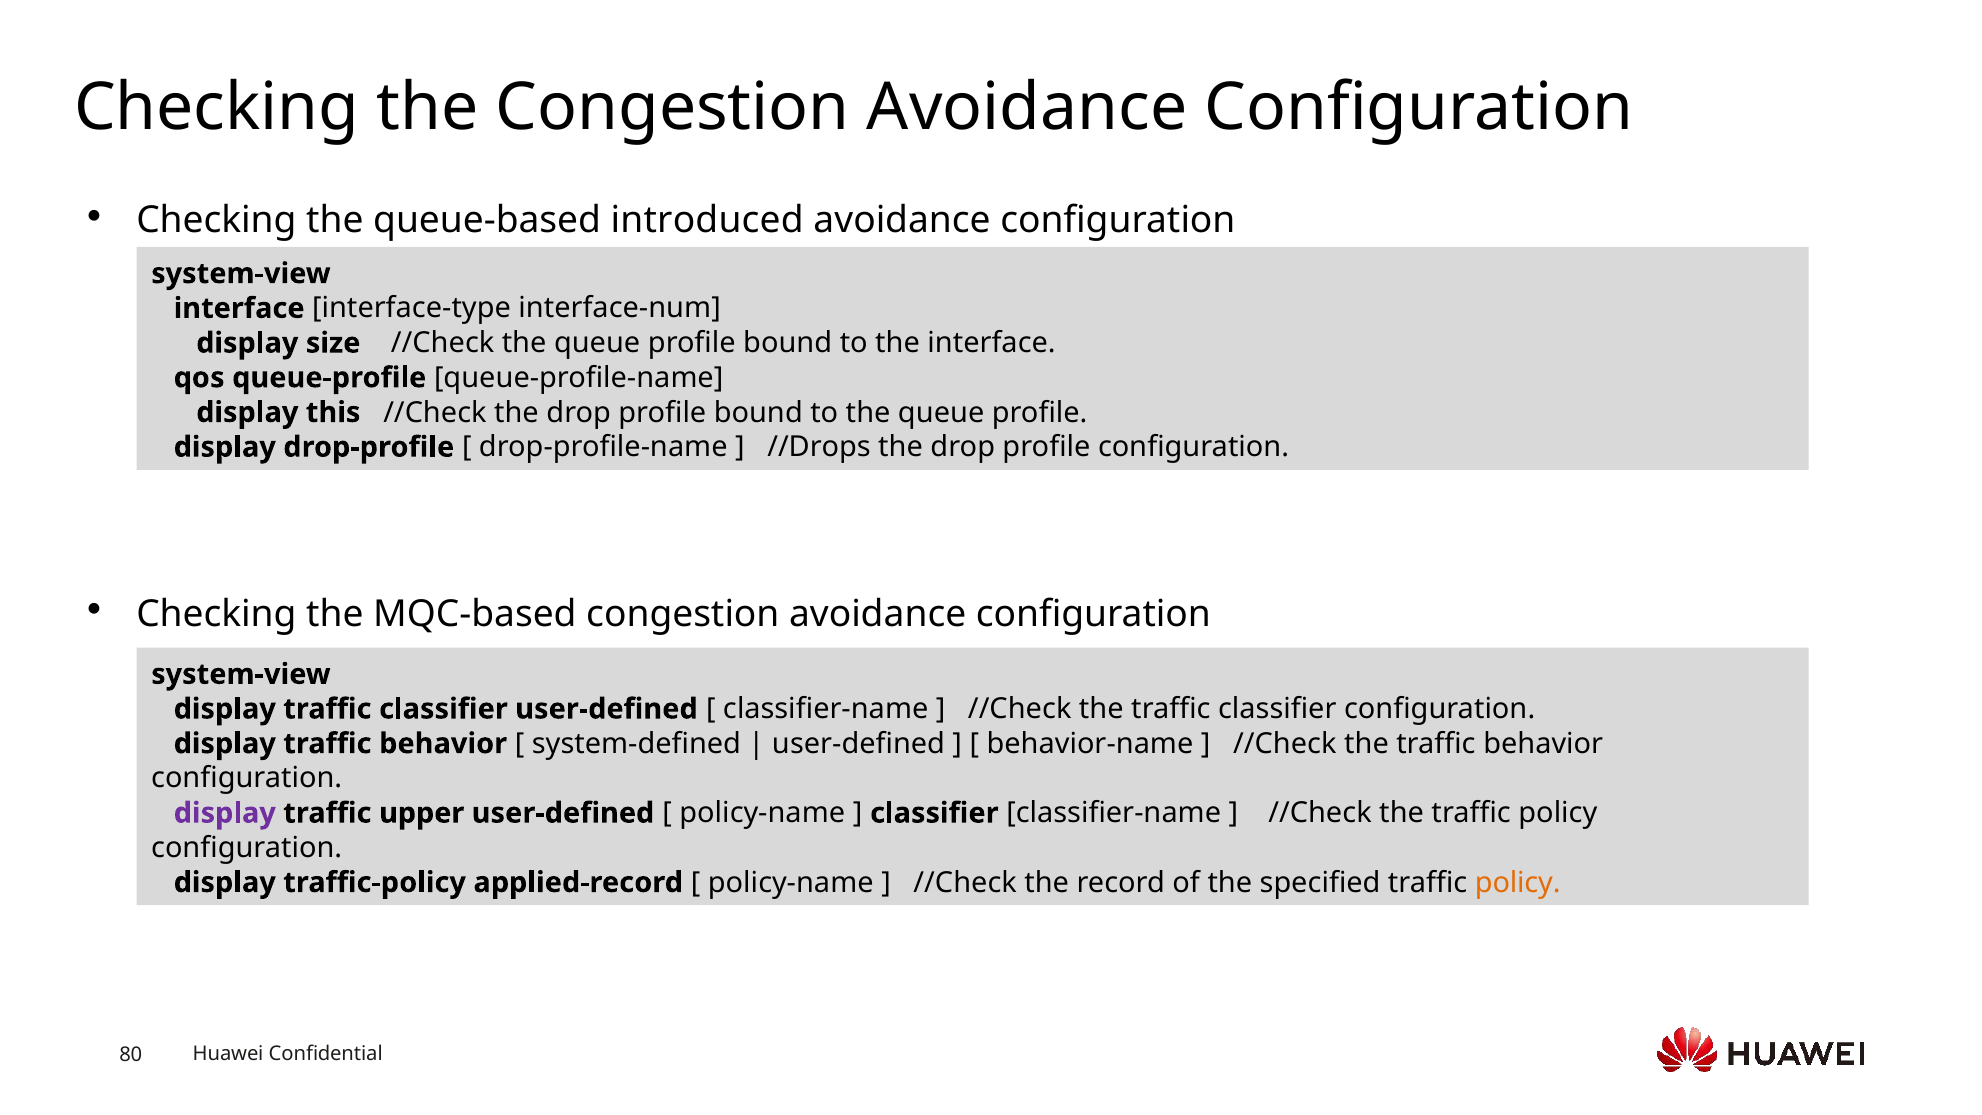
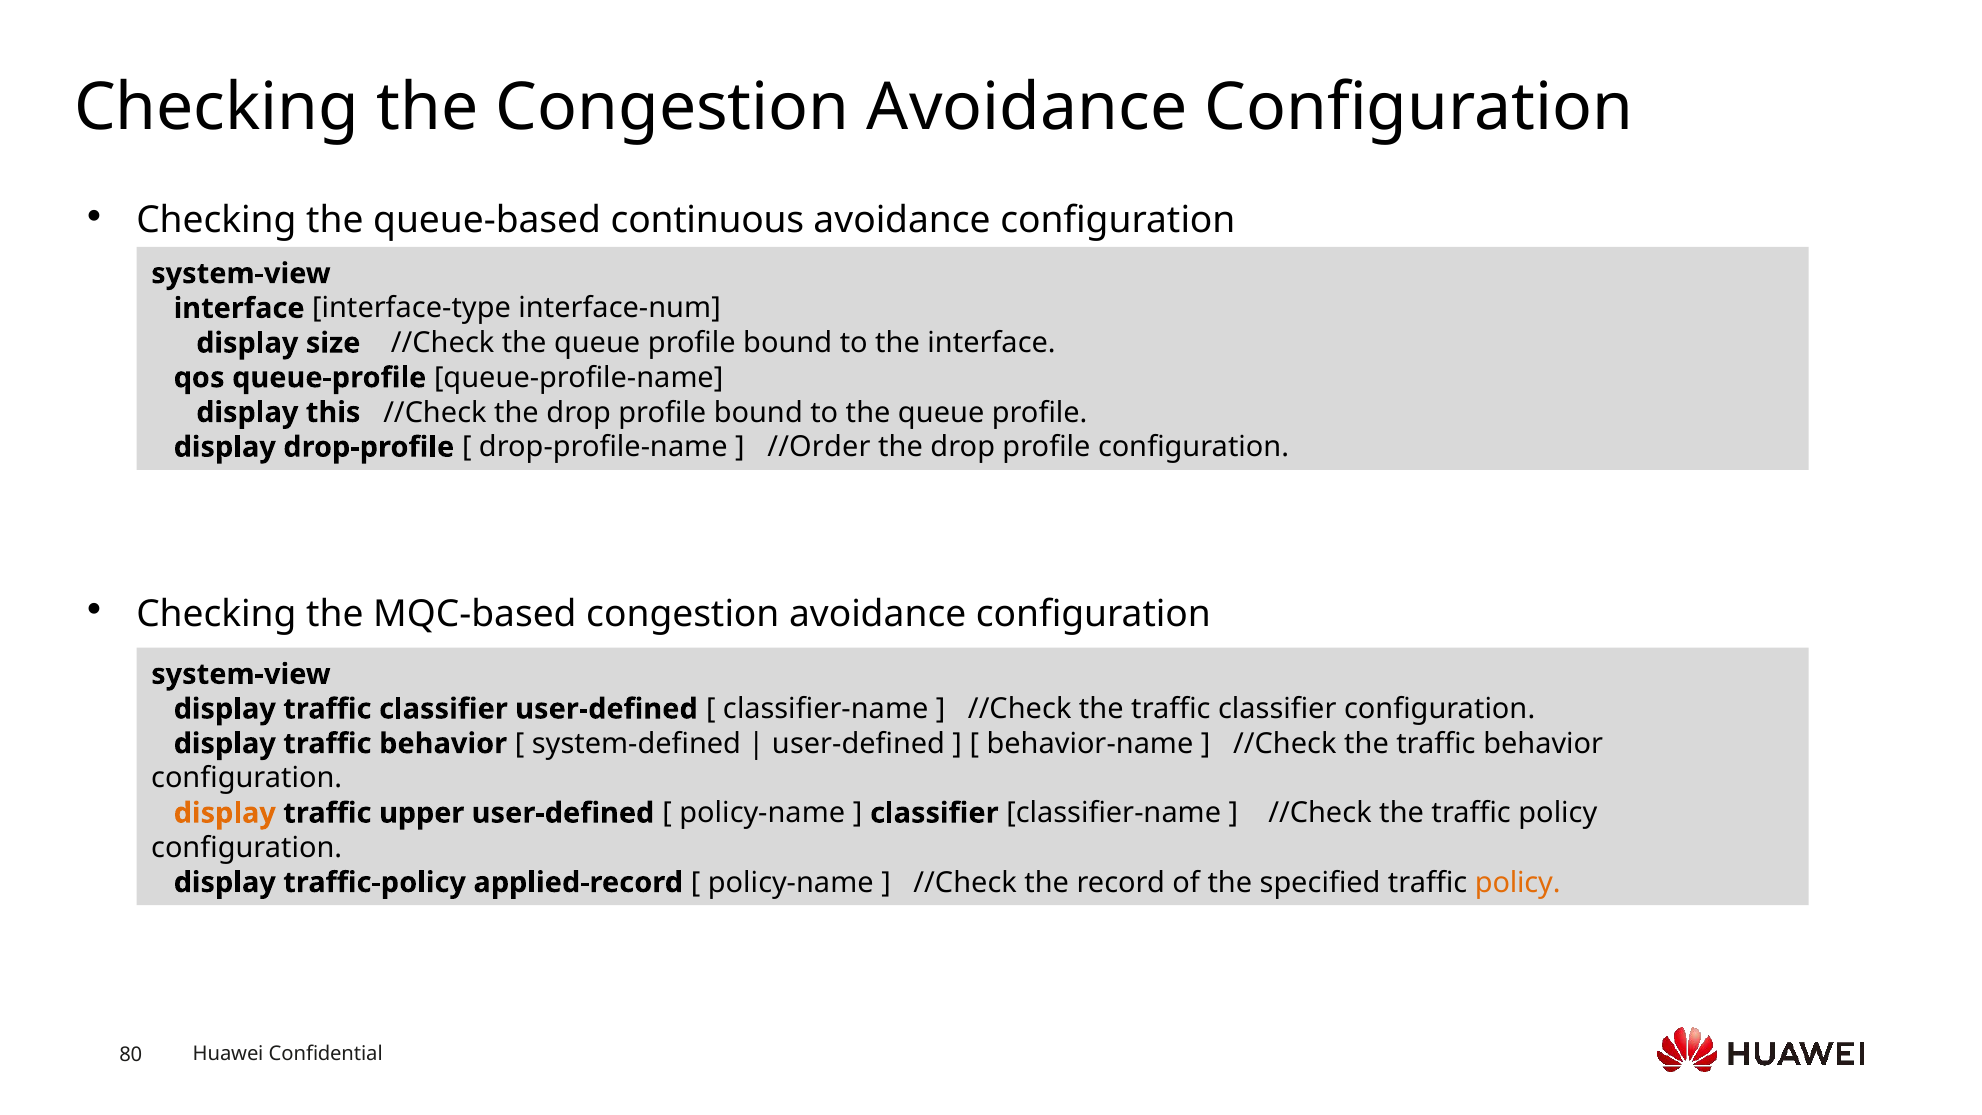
introduced: introduced -> continuous (707, 220)
//Drops: //Drops -> //Order (819, 447)
display colour: purple -> orange (225, 813)
